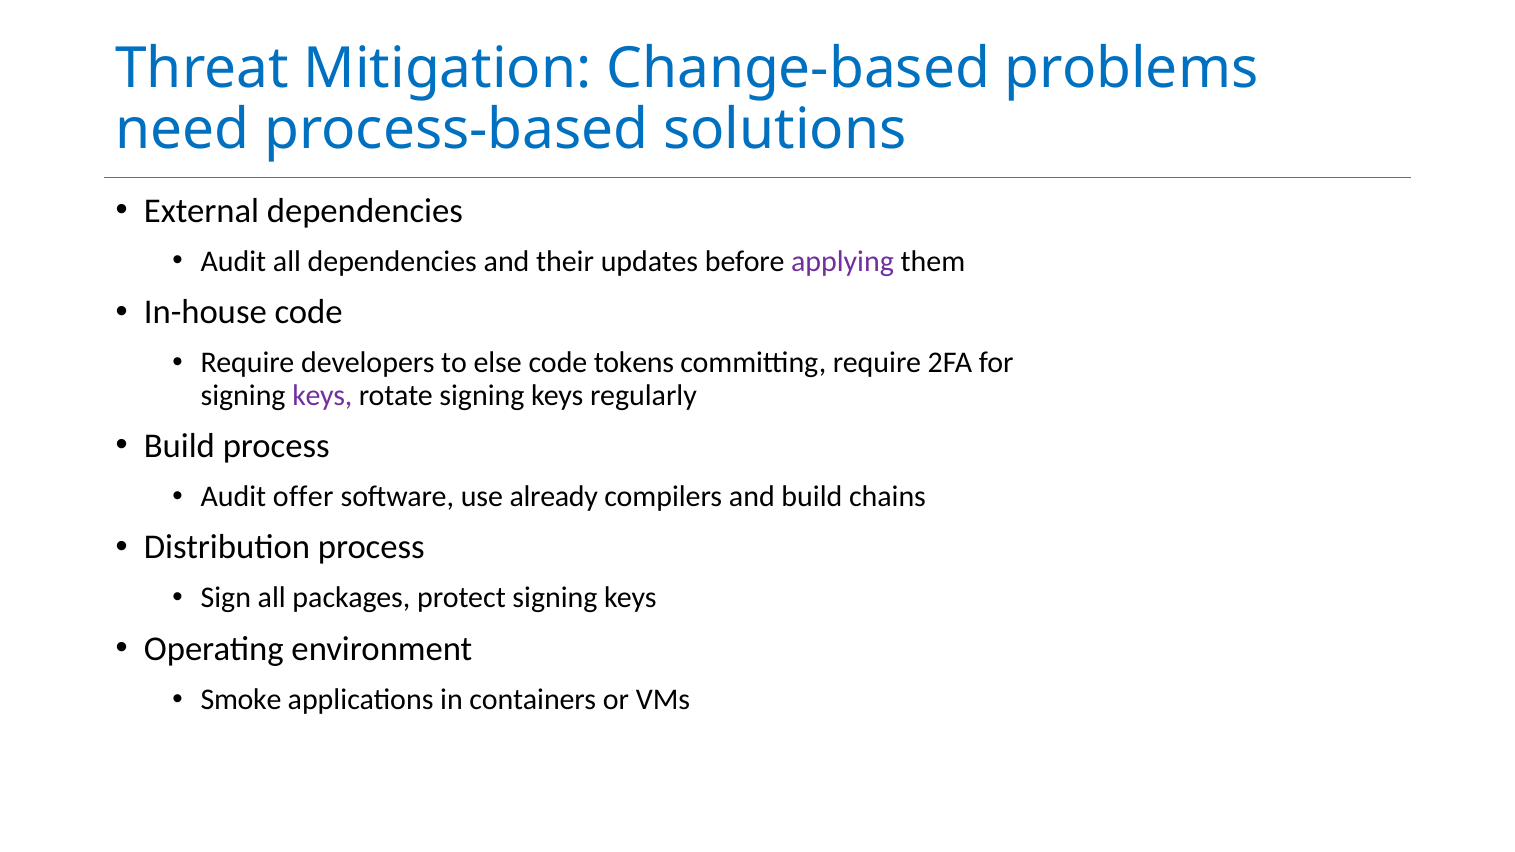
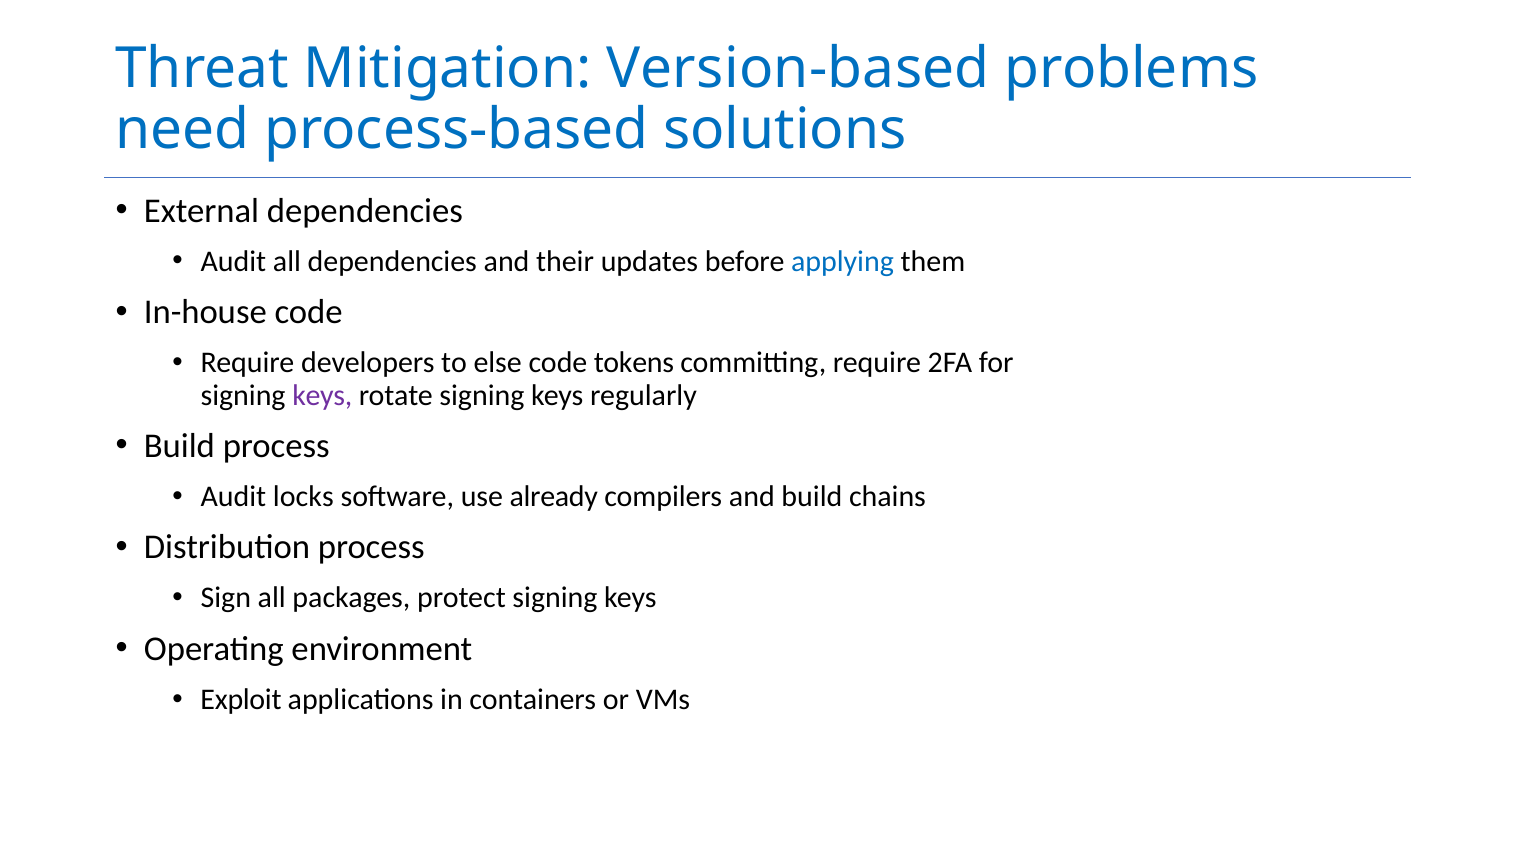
Change-based: Change-based -> Version-based (798, 69)
applying colour: purple -> blue (842, 261)
offer: offer -> locks (303, 497)
Smoke: Smoke -> Exploit (241, 700)
